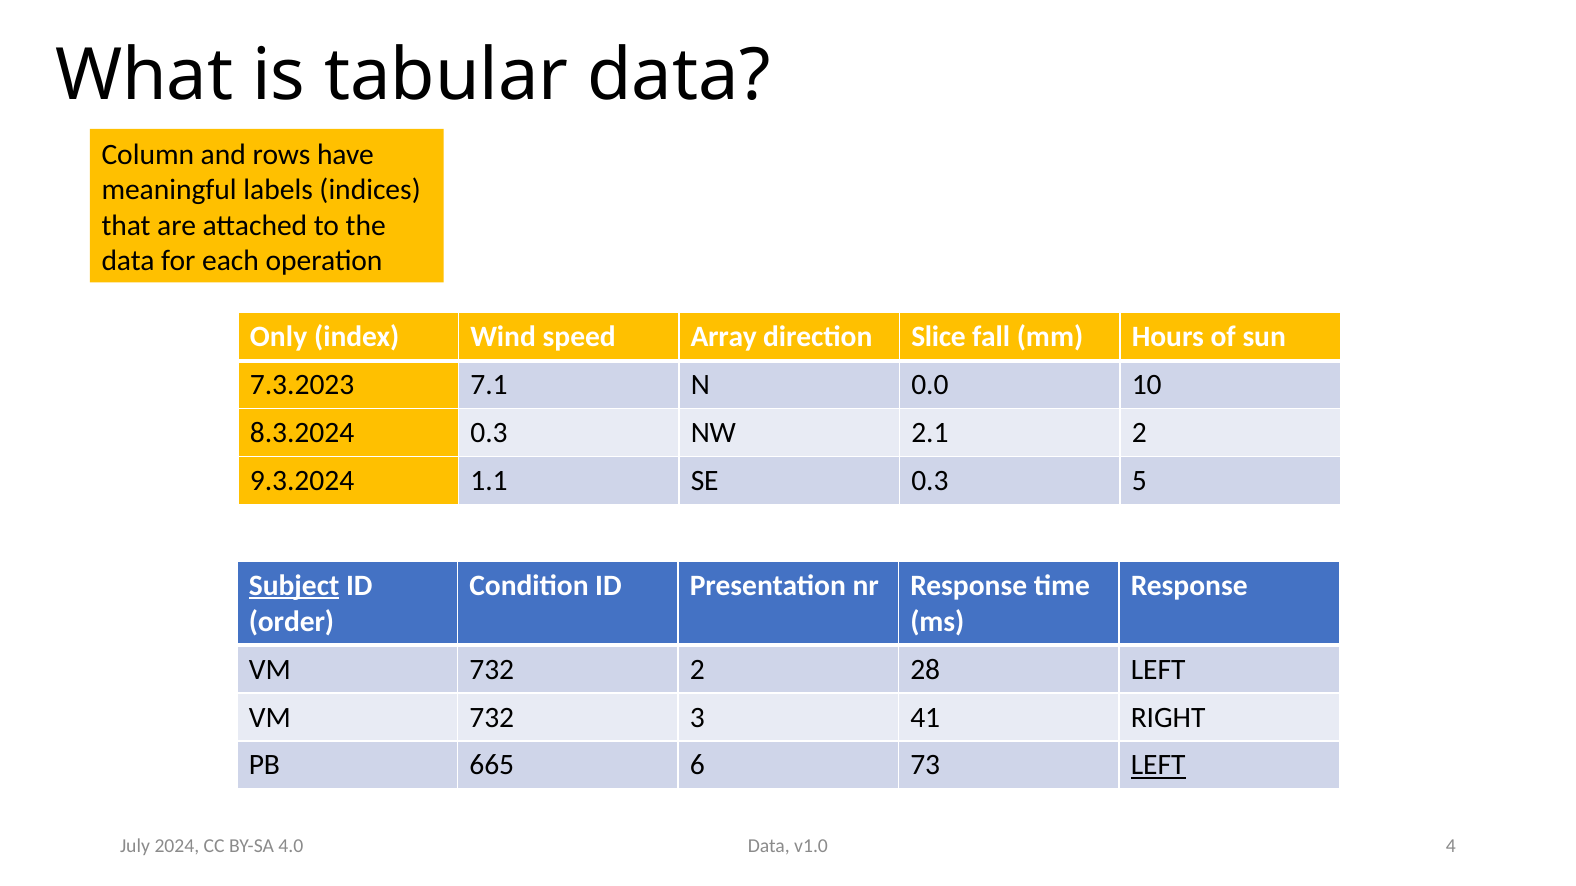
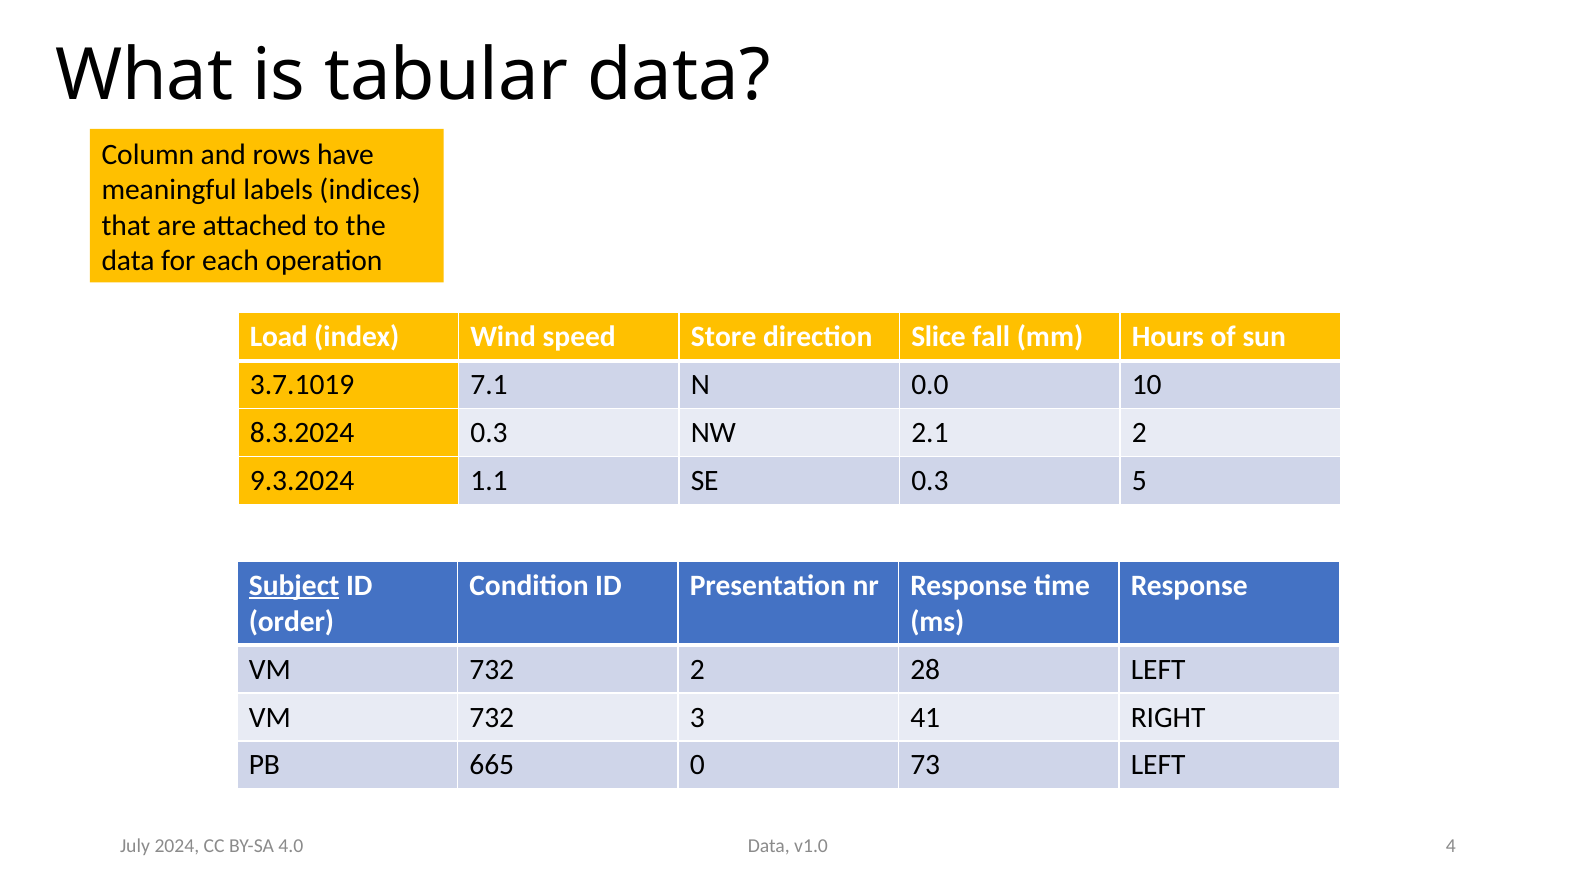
Only: Only -> Load (279, 337)
Array: Array -> Store (724, 337)
7.3.2023: 7.3.2023 -> 3.7.1019 (302, 385)
6: 6 -> 0 (697, 766)
LEFT underline: present -> none (1158, 766)
